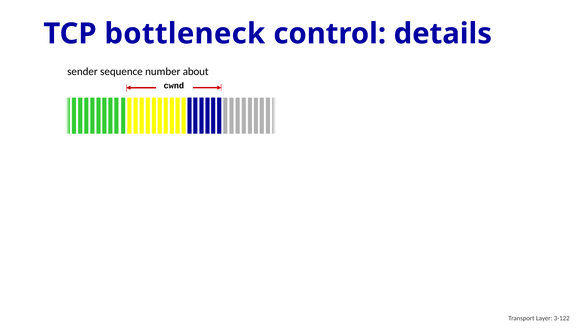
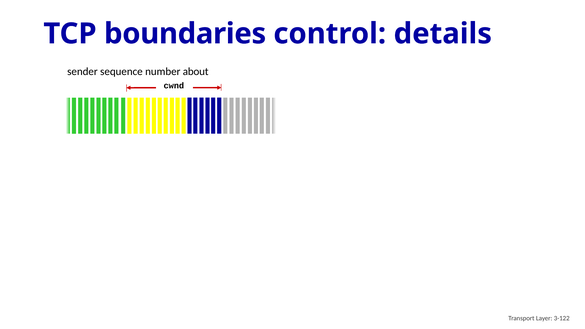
bottleneck: bottleneck -> boundaries (185, 34)
